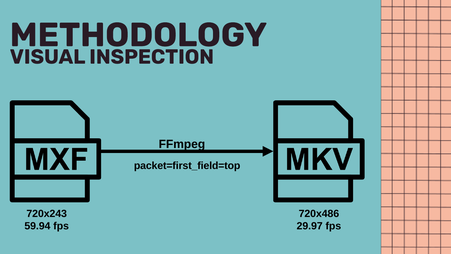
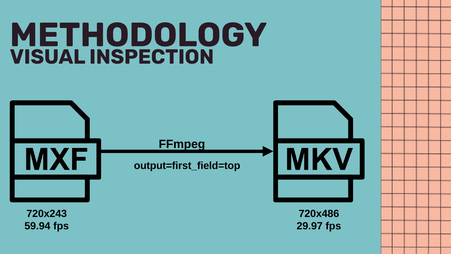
packet=first_field=top: packet=first_field=top -> output=first_field=top (187, 166)
